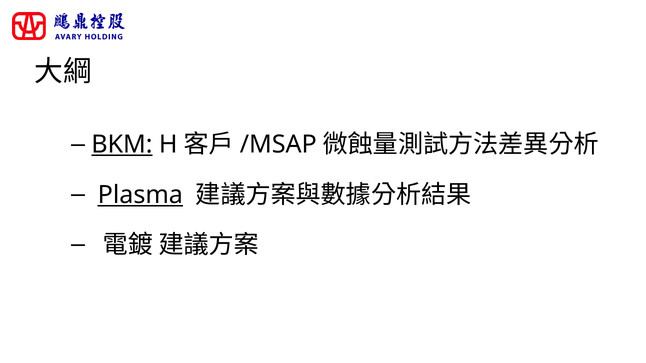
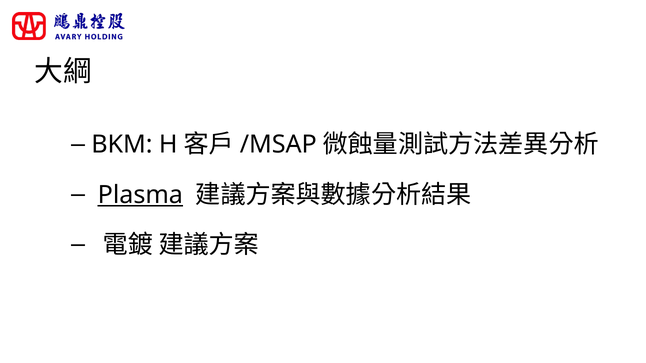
BKM underline: present -> none (122, 145)
